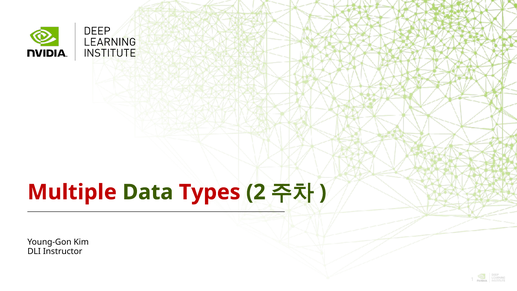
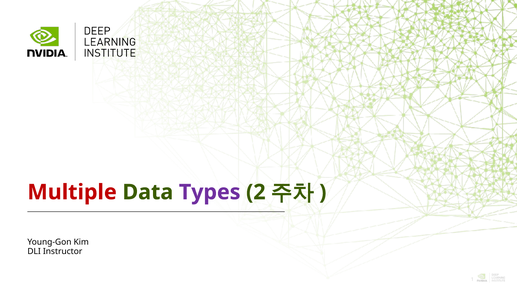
Types colour: red -> purple (210, 192)
